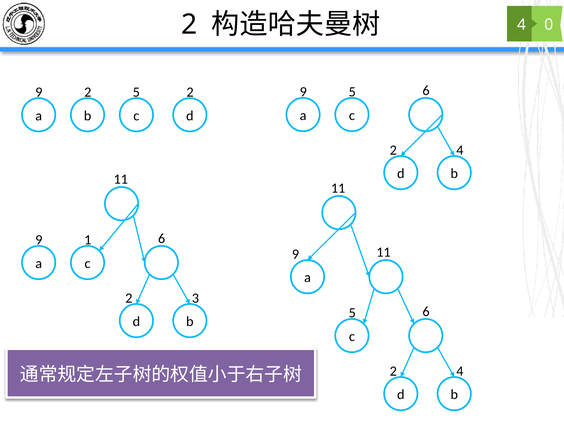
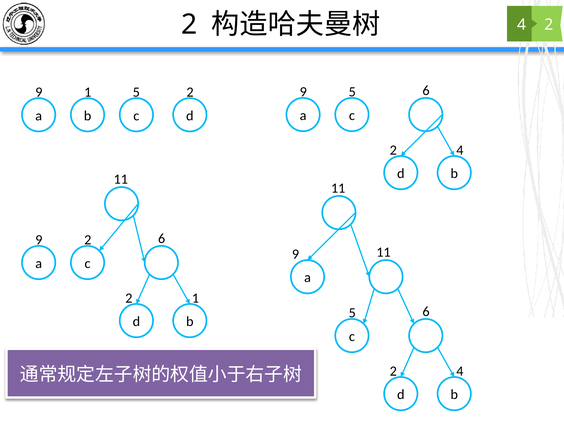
0: 0 -> 2 (549, 25)
9 2: 2 -> 1 (88, 92)
9 1: 1 -> 2 (88, 240)
2 3: 3 -> 1 (195, 298)
